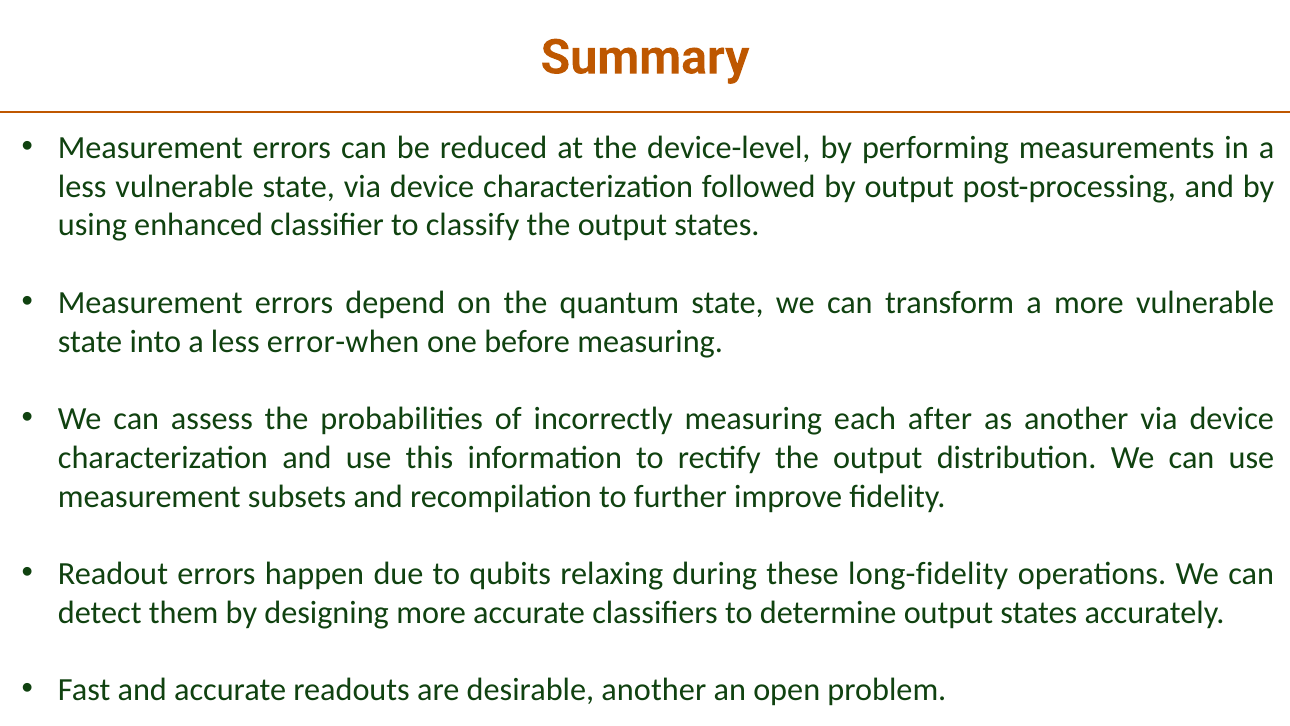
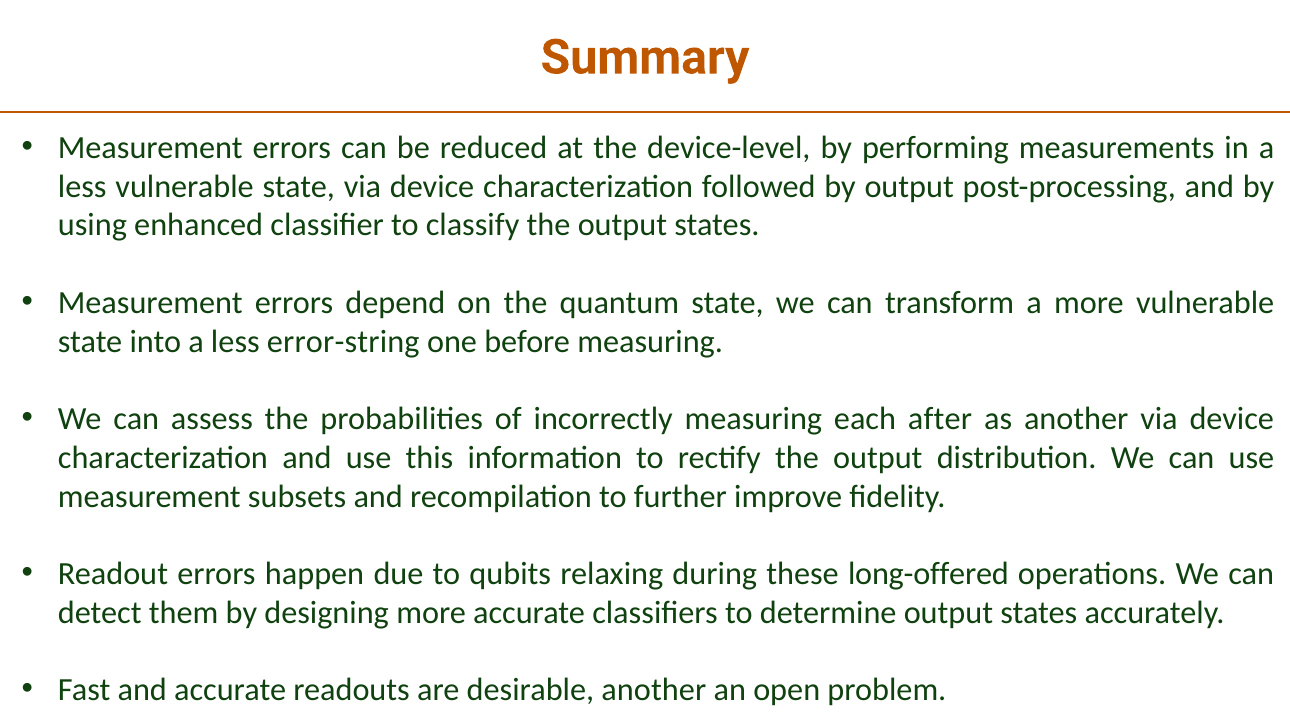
error-when: error-when -> error-string (343, 341)
long-fidelity: long-fidelity -> long-offered (928, 574)
